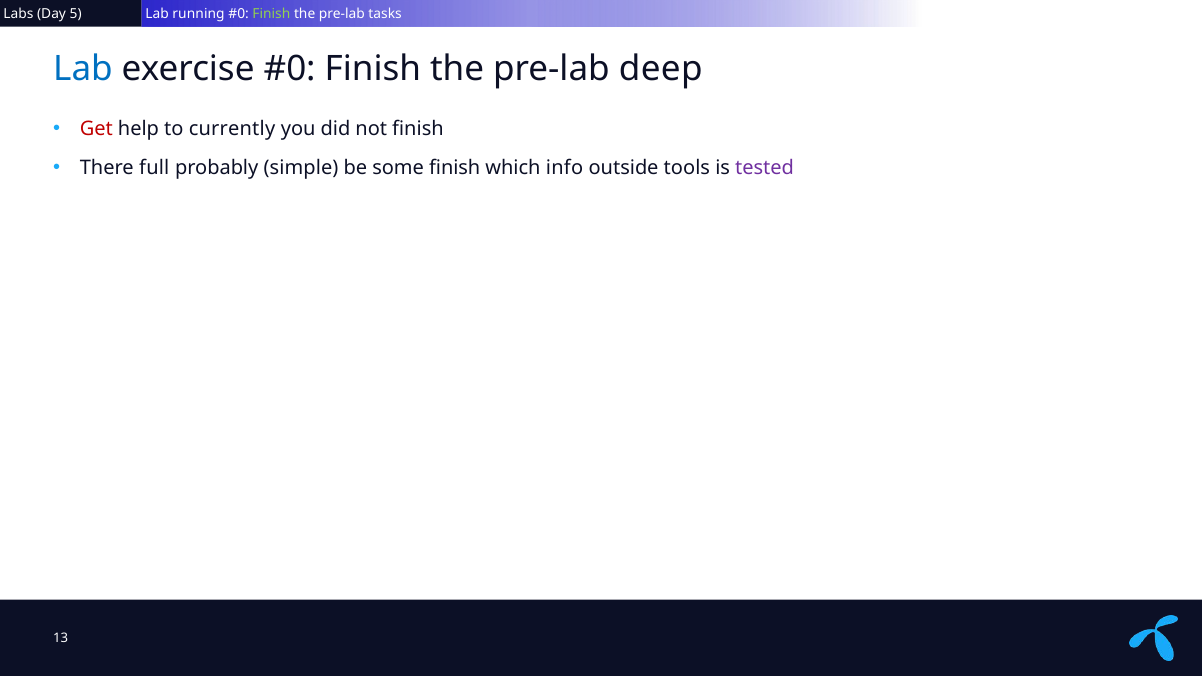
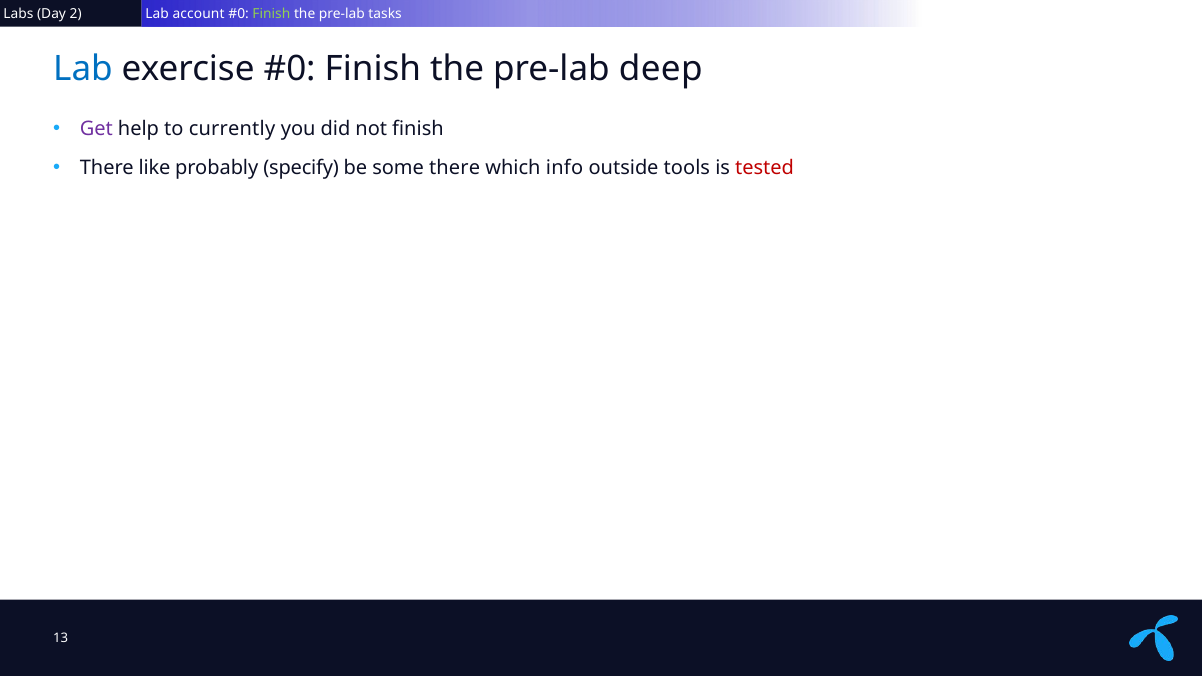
5: 5 -> 2 (76, 14)
running: running -> account (199, 14)
Get colour: red -> purple (96, 129)
full: full -> like (154, 168)
simple: simple -> specify (301, 168)
some finish: finish -> there (455, 168)
tested colour: purple -> red (765, 168)
